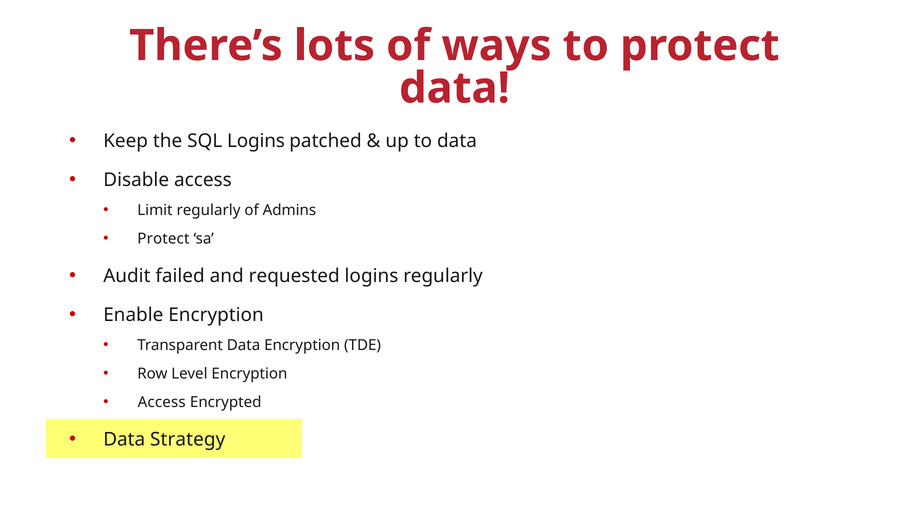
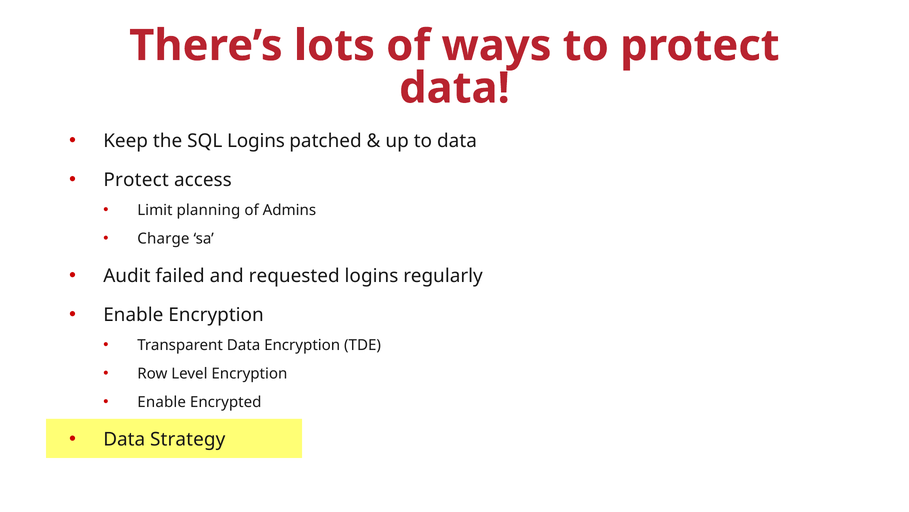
Disable: Disable -> Protect (136, 180)
Limit regularly: regularly -> planning (208, 210)
Protect: Protect -> Charge (163, 239)
Access: Access -> Enable (162, 402)
